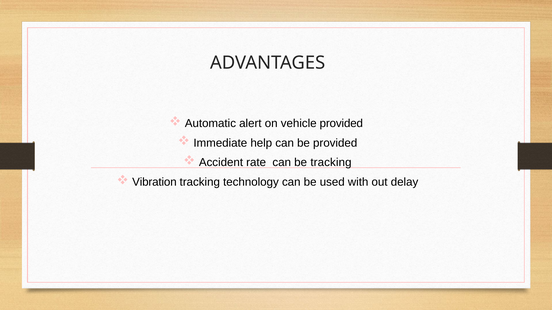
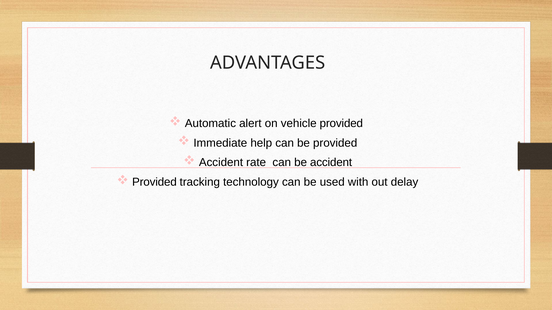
be tracking: tracking -> accident (331, 163)
Vibration: Vibration -> Provided (154, 182)
